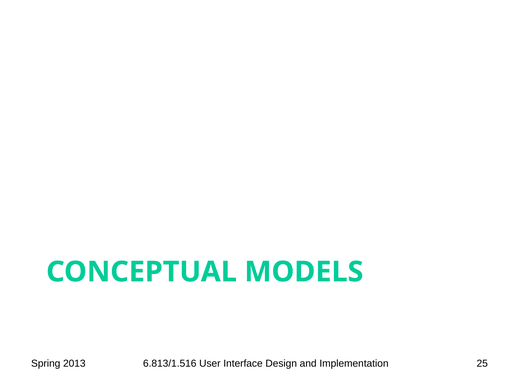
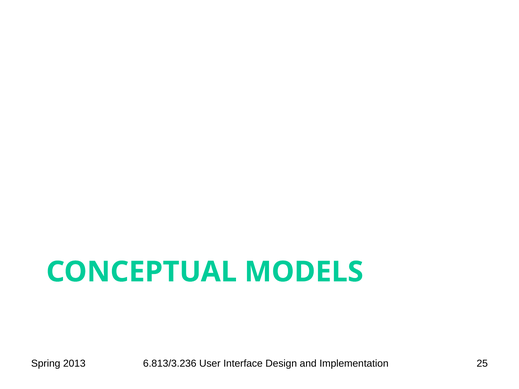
6.813/1.516: 6.813/1.516 -> 6.813/3.236 (170, 364)
